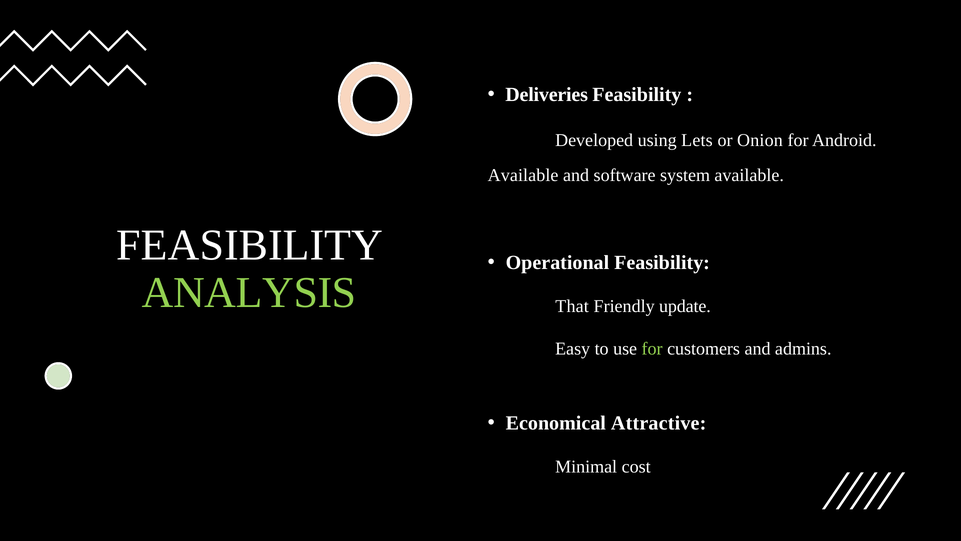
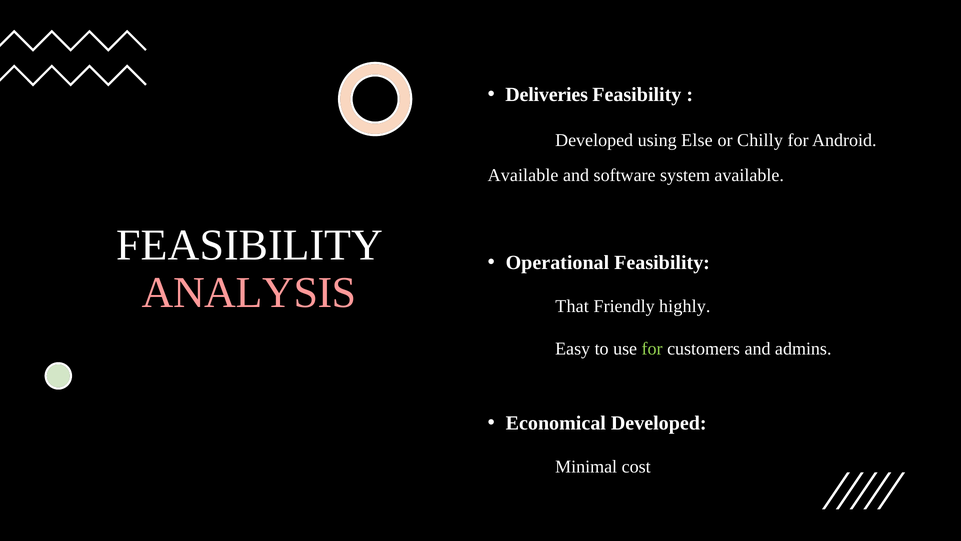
Lets: Lets -> Else (697, 140)
Onion: Onion -> Chilly (760, 140)
ANALYSIS colour: light green -> pink (249, 293)
update: update -> highly (685, 306)
Economical Attractive: Attractive -> Developed (659, 423)
